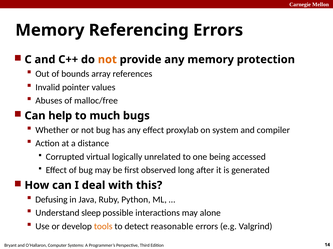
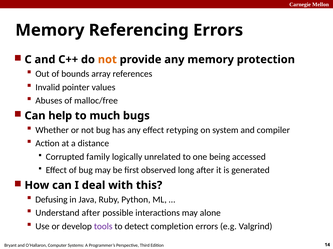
proxylab: proxylab -> retyping (182, 130)
virtual: virtual -> family (98, 157)
Understand sleep: sleep -> after (91, 214)
tools colour: orange -> purple (103, 227)
reasonable: reasonable -> completion (172, 227)
